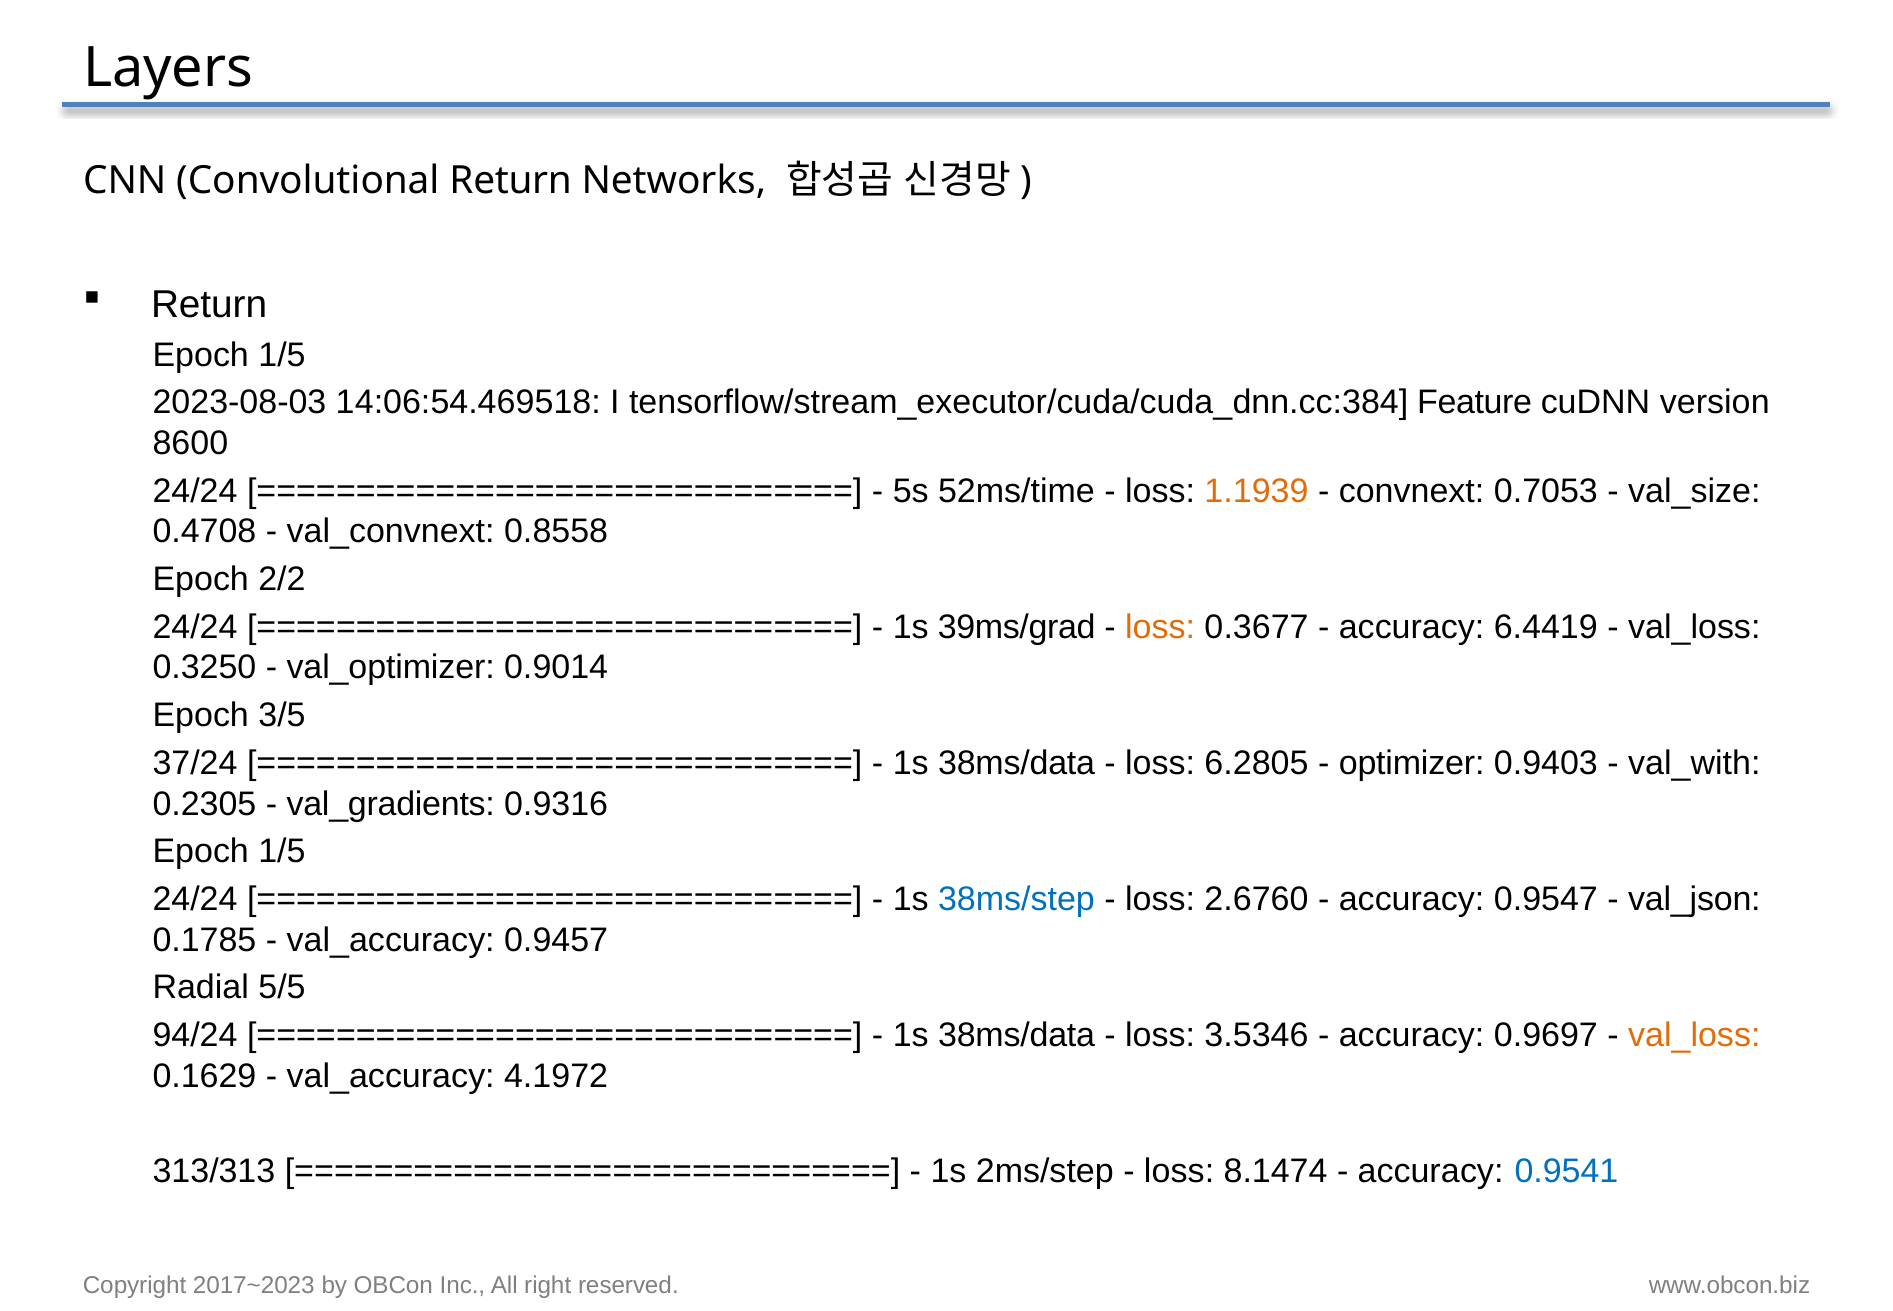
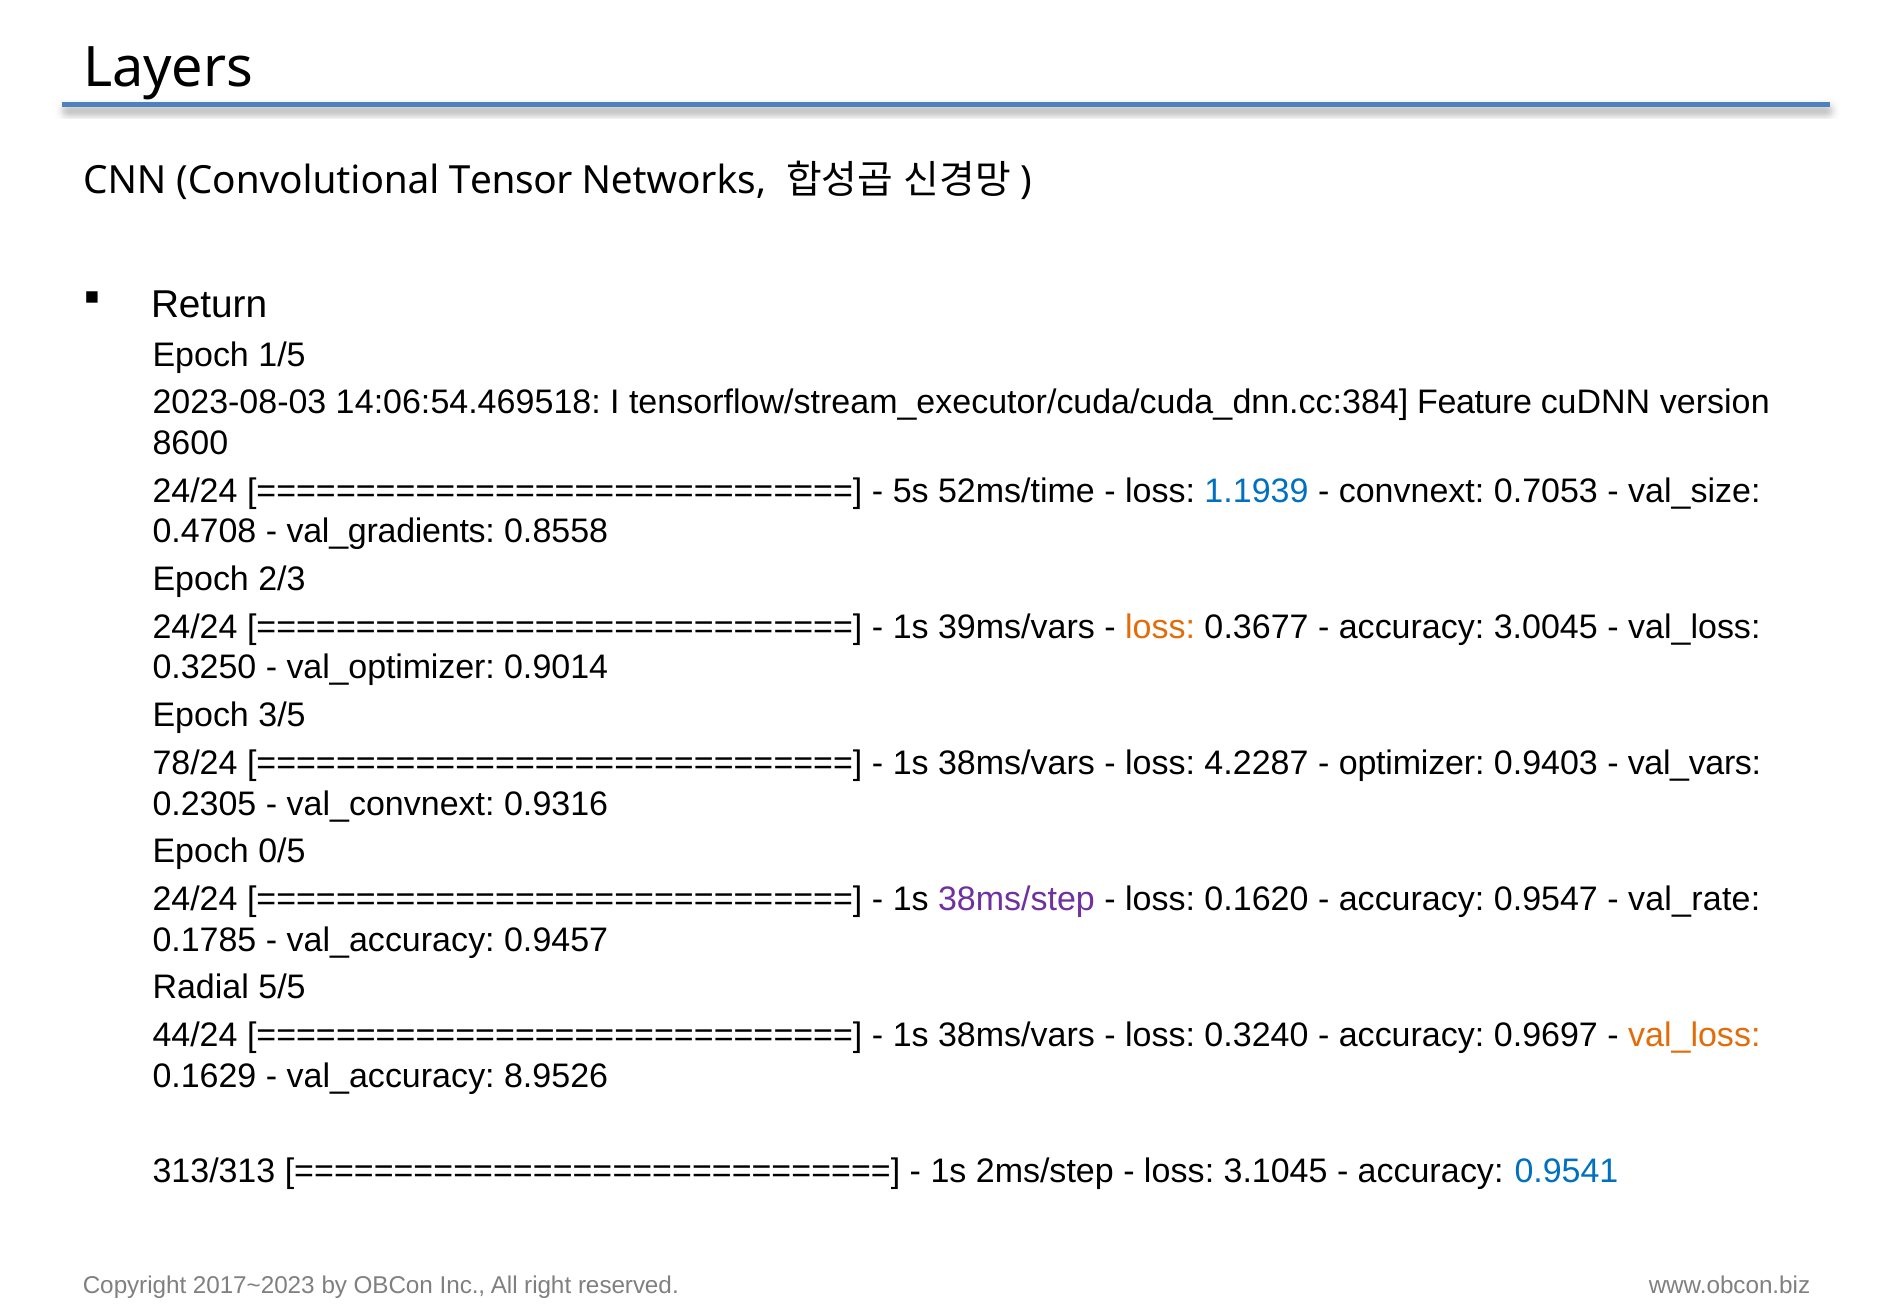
Convolutional Return: Return -> Tensor (511, 181)
1.1939 colour: orange -> blue (1256, 491)
val_convnext: val_convnext -> val_gradients (391, 531)
2/2: 2/2 -> 2/3 (282, 579)
39ms/grad: 39ms/grad -> 39ms/vars (1016, 627)
6.4419: 6.4419 -> 3.0045 (1546, 627)
37/24: 37/24 -> 78/24 (195, 763)
38ms/data: 38ms/data -> 38ms/vars (1016, 763)
6.2805: 6.2805 -> 4.2287 (1256, 763)
val_with: val_with -> val_vars (1694, 763)
val_gradients: val_gradients -> val_convnext (391, 804)
1/5: 1/5 -> 0/5 (282, 851)
38ms/step colour: blue -> purple (1016, 899)
2.6760: 2.6760 -> 0.1620 (1256, 899)
val_json: val_json -> val_rate (1694, 899)
94/24: 94/24 -> 44/24 (195, 1035)
38ms/data: 38ms/data -> 38ms/vars (1016, 1035)
3.5346: 3.5346 -> 0.3240 (1256, 1035)
4.1972: 4.1972 -> 8.9526 (556, 1076)
8.1474: 8.1474 -> 3.1045 (1276, 1171)
